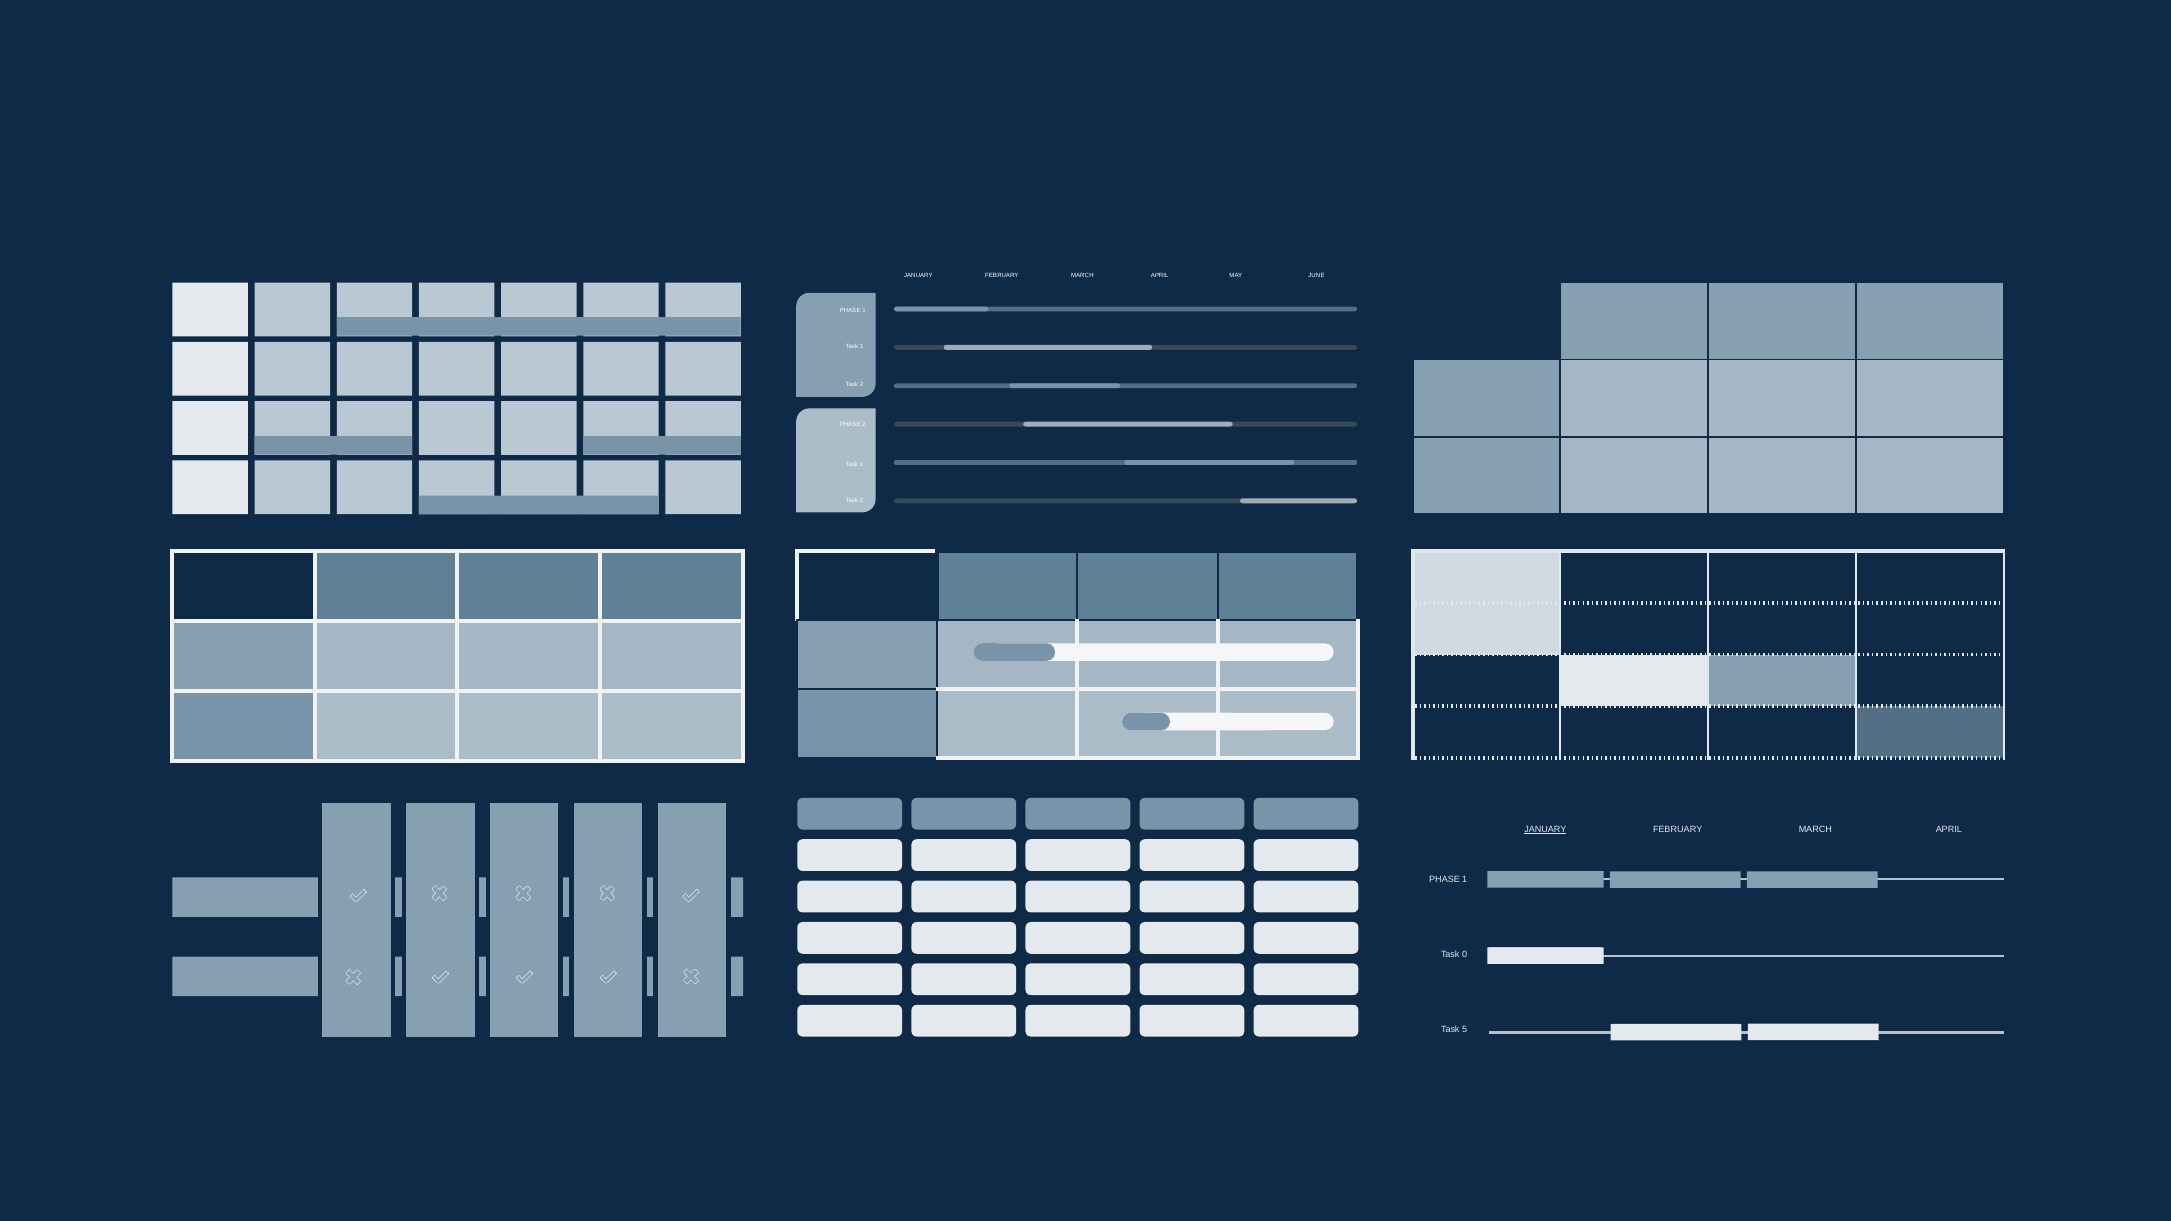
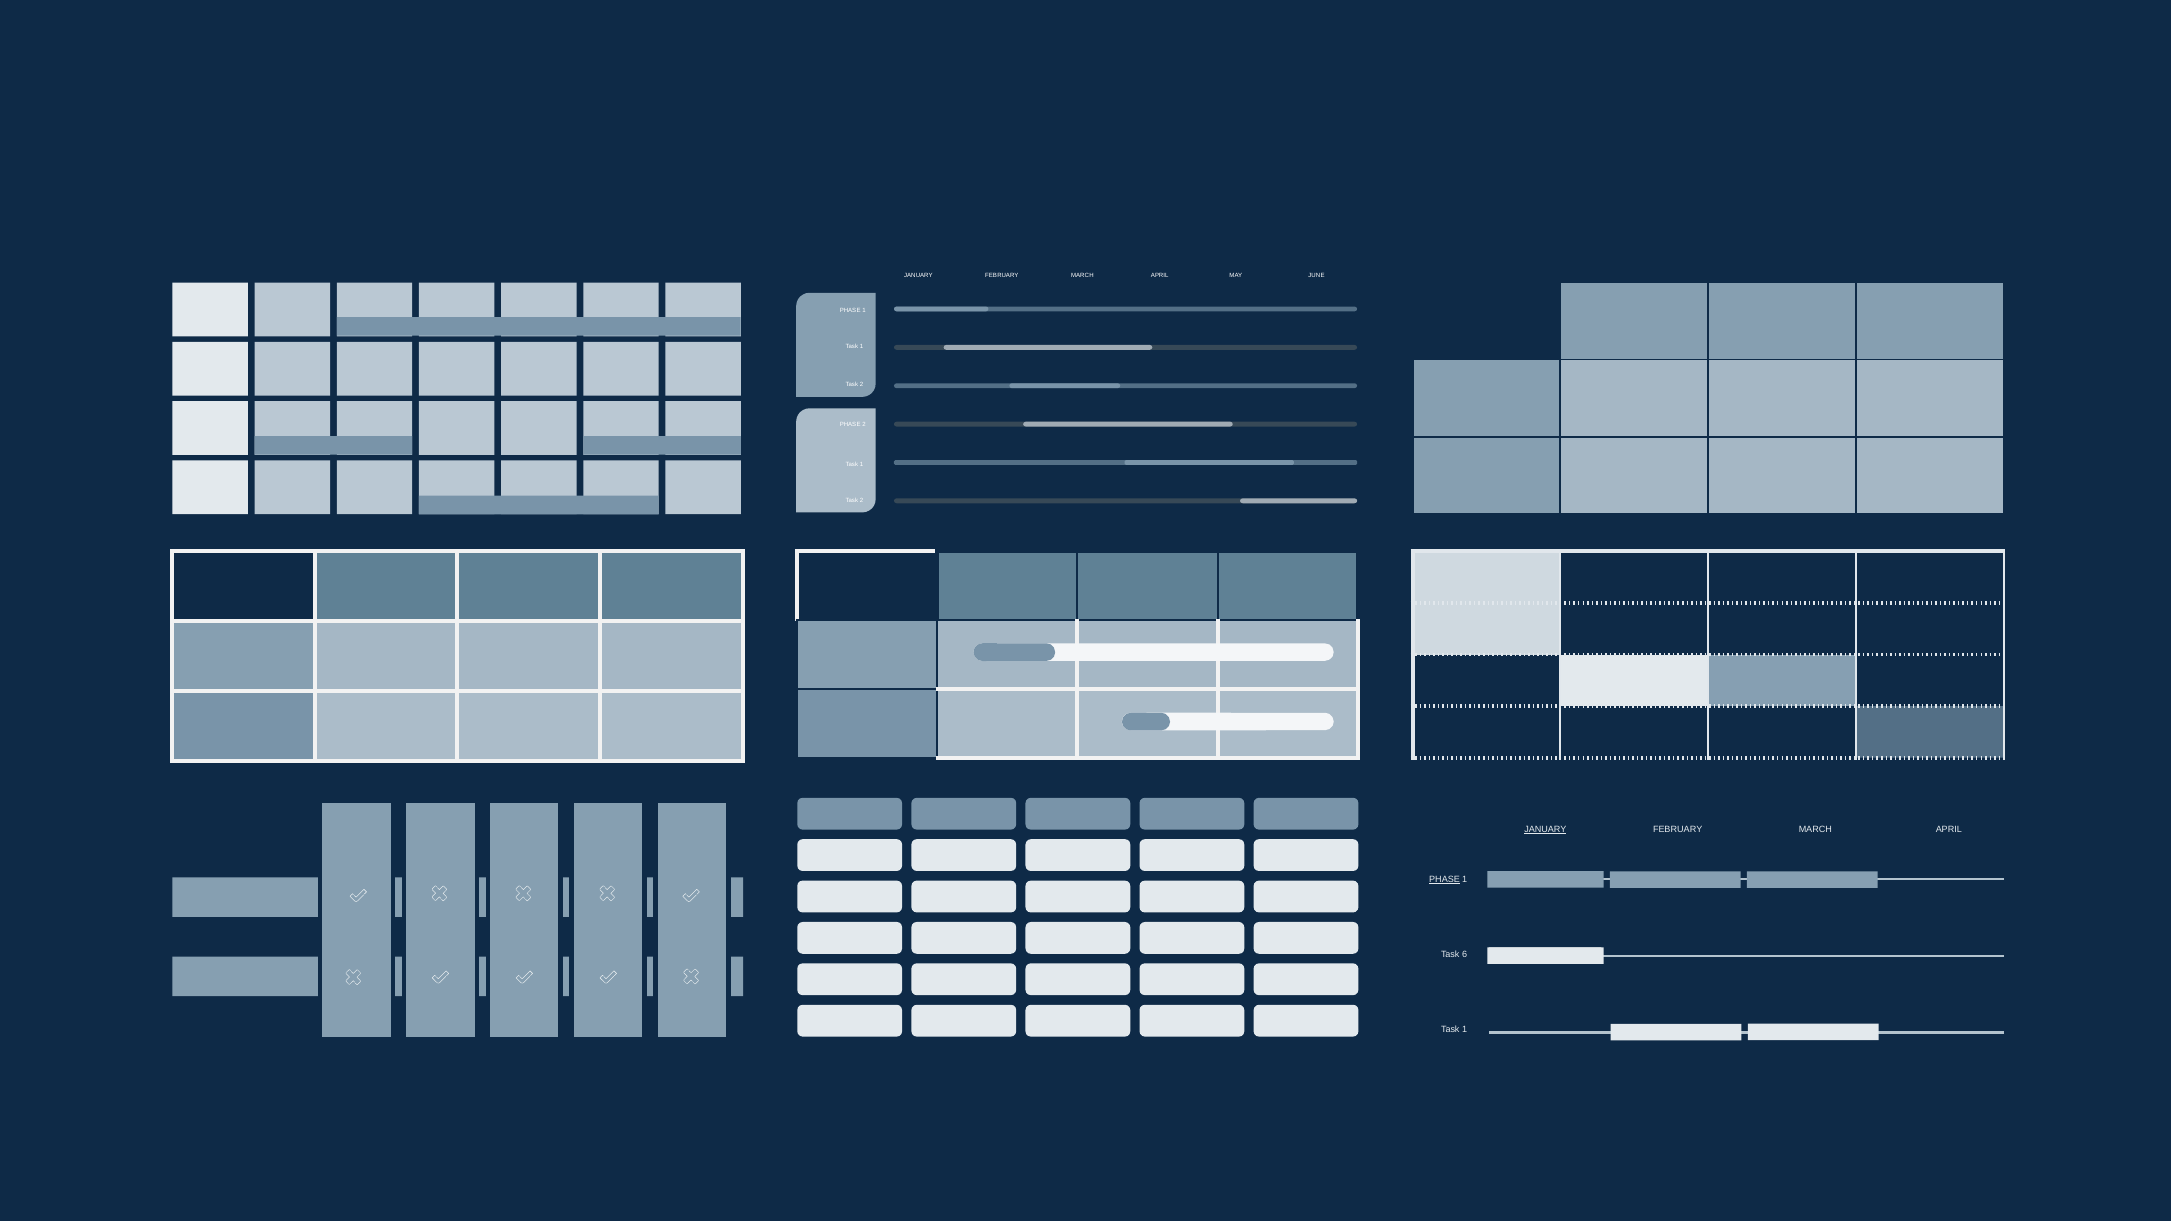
PHASE underline: none -> present (1445, 880)
0: 0 -> 6 (1465, 955)
5: 5 -> 1 (1465, 1030)
